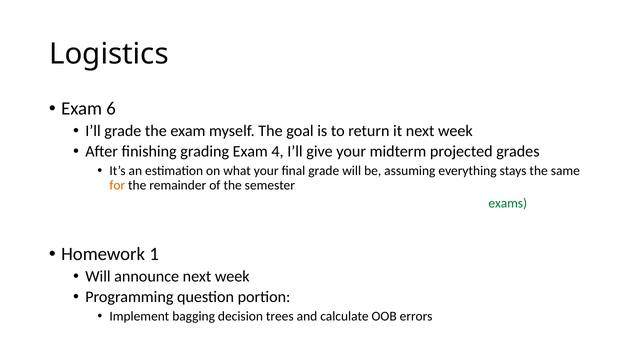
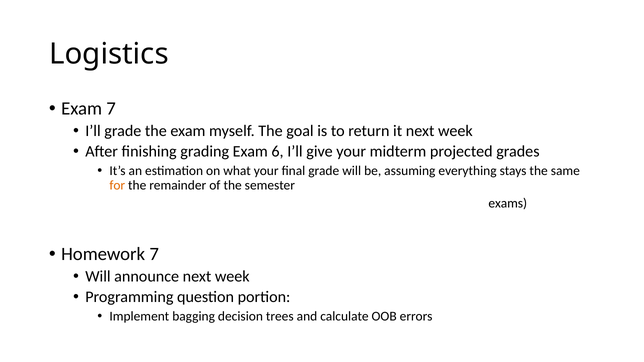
Exam 6: 6 -> 7 (111, 109)
4: 4 -> 6 (278, 152)
exams colour: green -> black (508, 203)
Homework 1: 1 -> 7 (154, 254)
